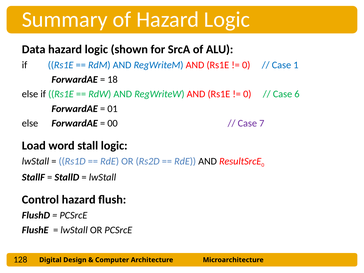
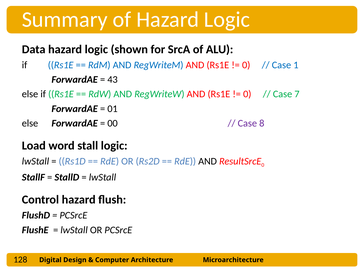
18: 18 -> 43 (113, 80)
6: 6 -> 7 (297, 94)
7: 7 -> 8 (262, 123)
